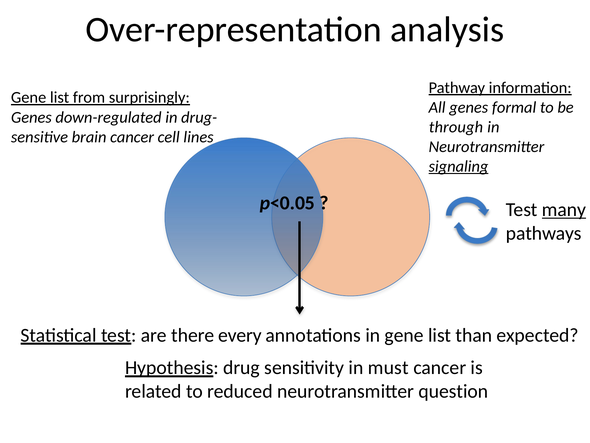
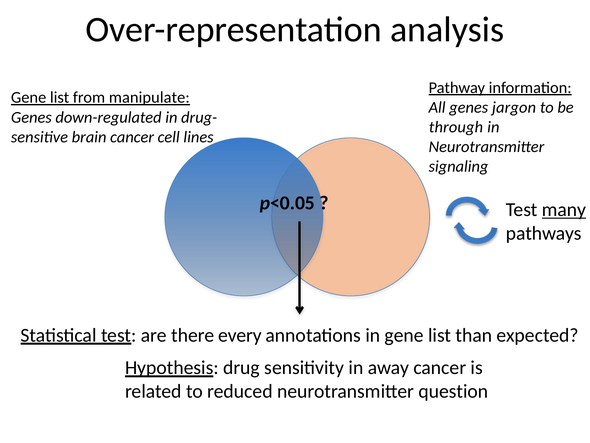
surprisingly: surprisingly -> manipulate (149, 97)
formal: formal -> jargon (514, 107)
signaling underline: present -> none (459, 166)
must: must -> away (388, 367)
